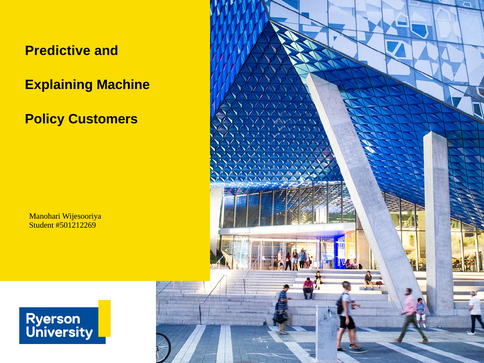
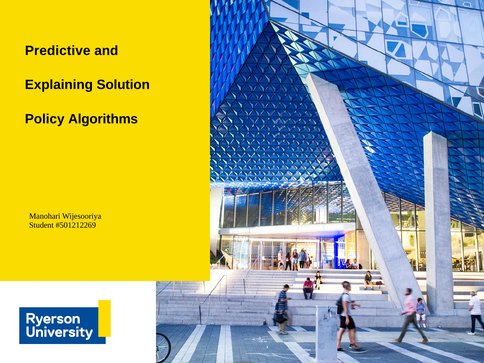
Machine: Machine -> Solution (123, 85)
Customers: Customers -> Algorithms (103, 119)
